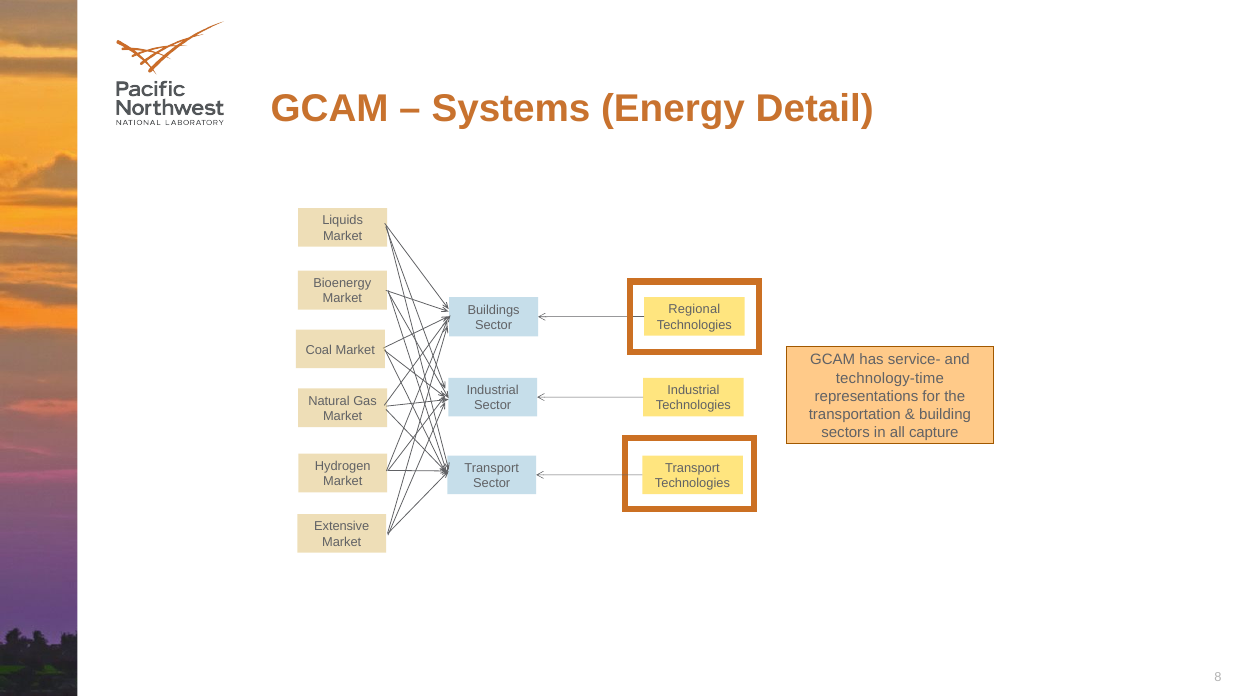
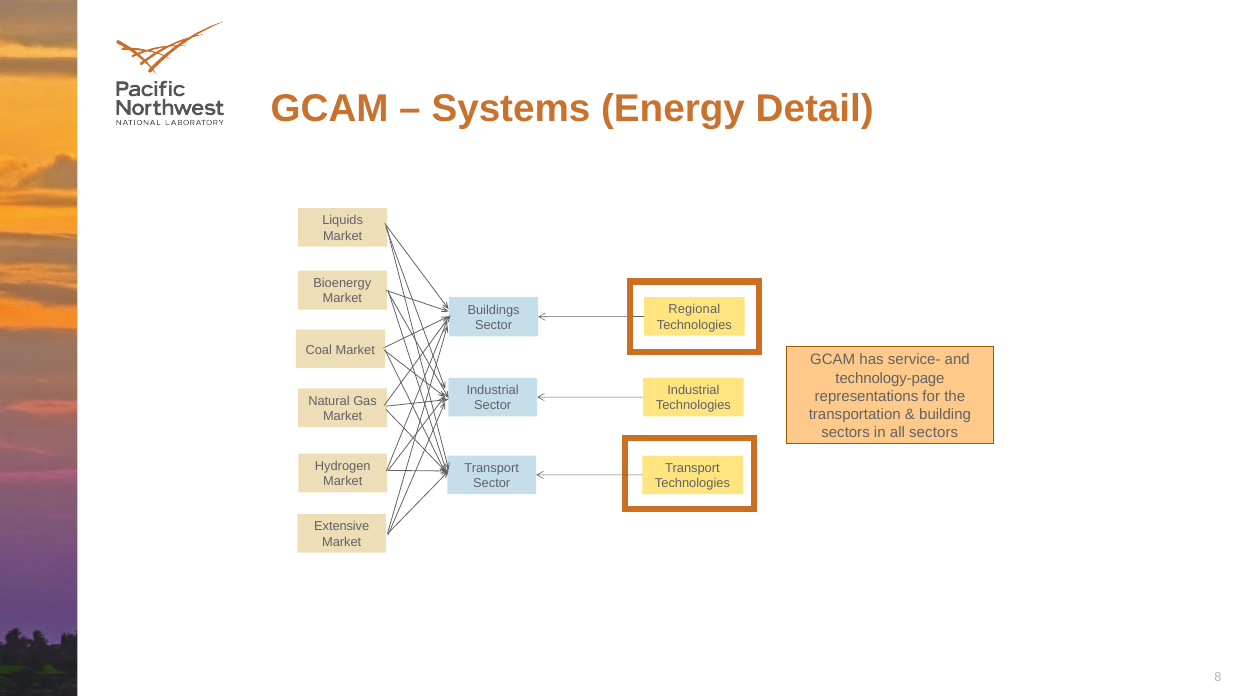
technology-time: technology-time -> technology-page (890, 378)
all capture: capture -> sectors (934, 432)
